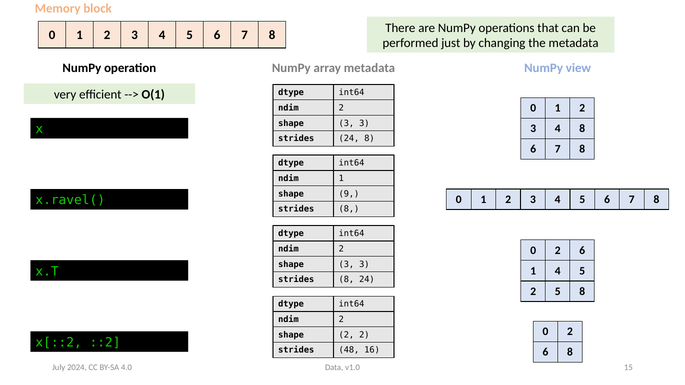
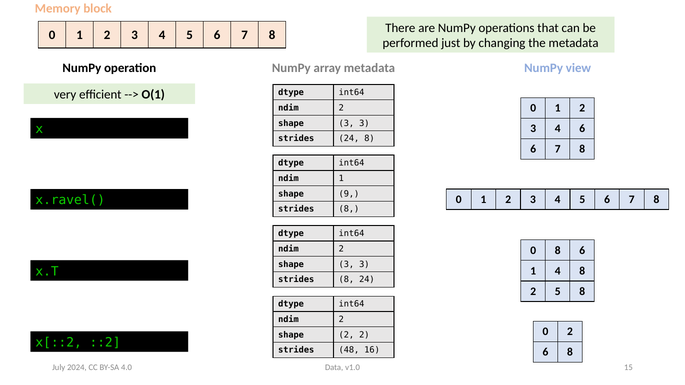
4 8: 8 -> 6 (582, 129)
2: 2 -> 8 (558, 251)
1 4 5: 5 -> 8 (582, 271)
